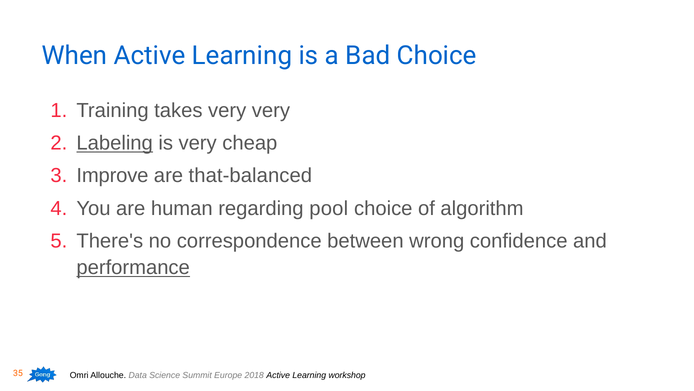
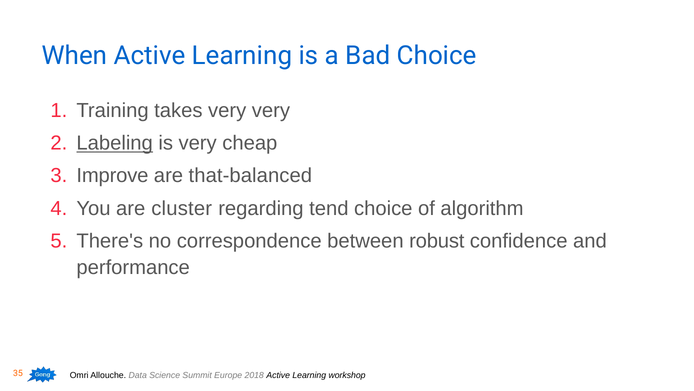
human: human -> cluster (182, 208)
pool: pool -> tend (329, 208)
wrong: wrong -> robust (437, 241)
performance underline: present -> none (133, 267)
